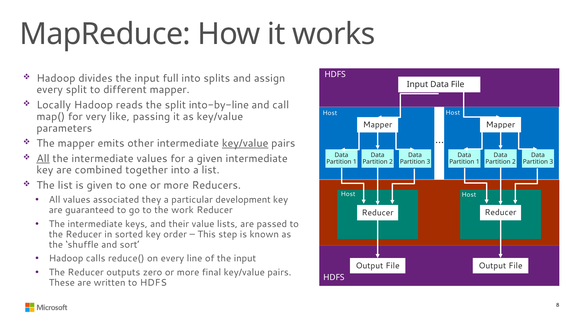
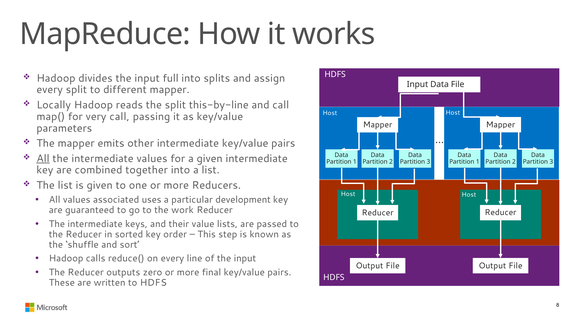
into-by-line: into-by-line -> this-by-line (219, 105)
very like: like -> call (120, 116)
key/value underline: present -> none (245, 143)
they: they -> uses (152, 200)
